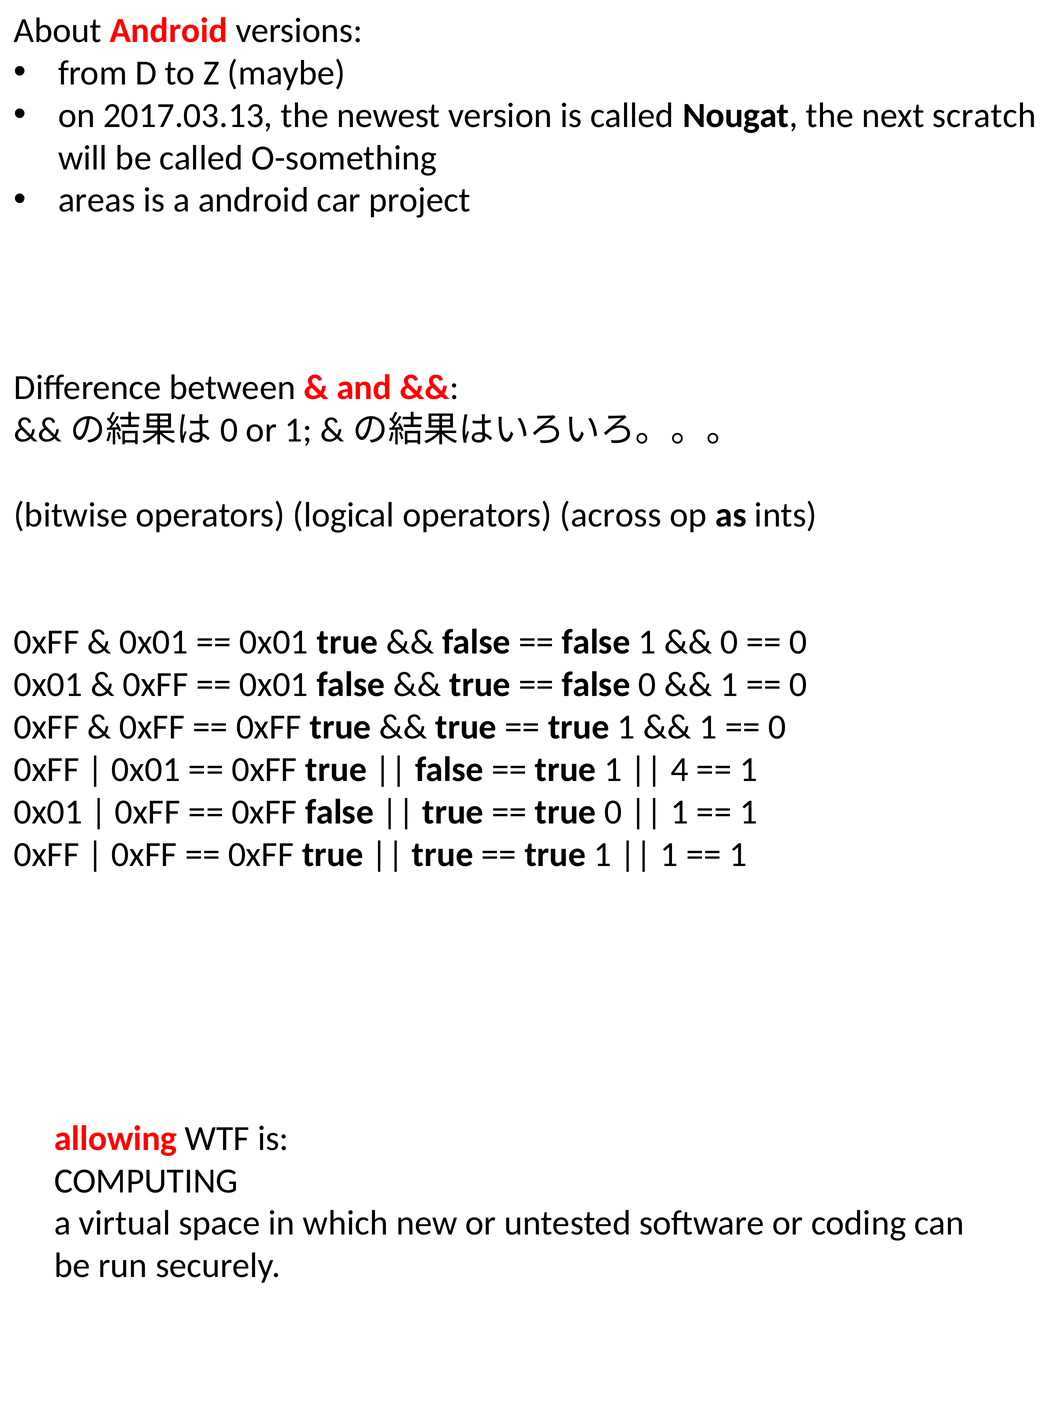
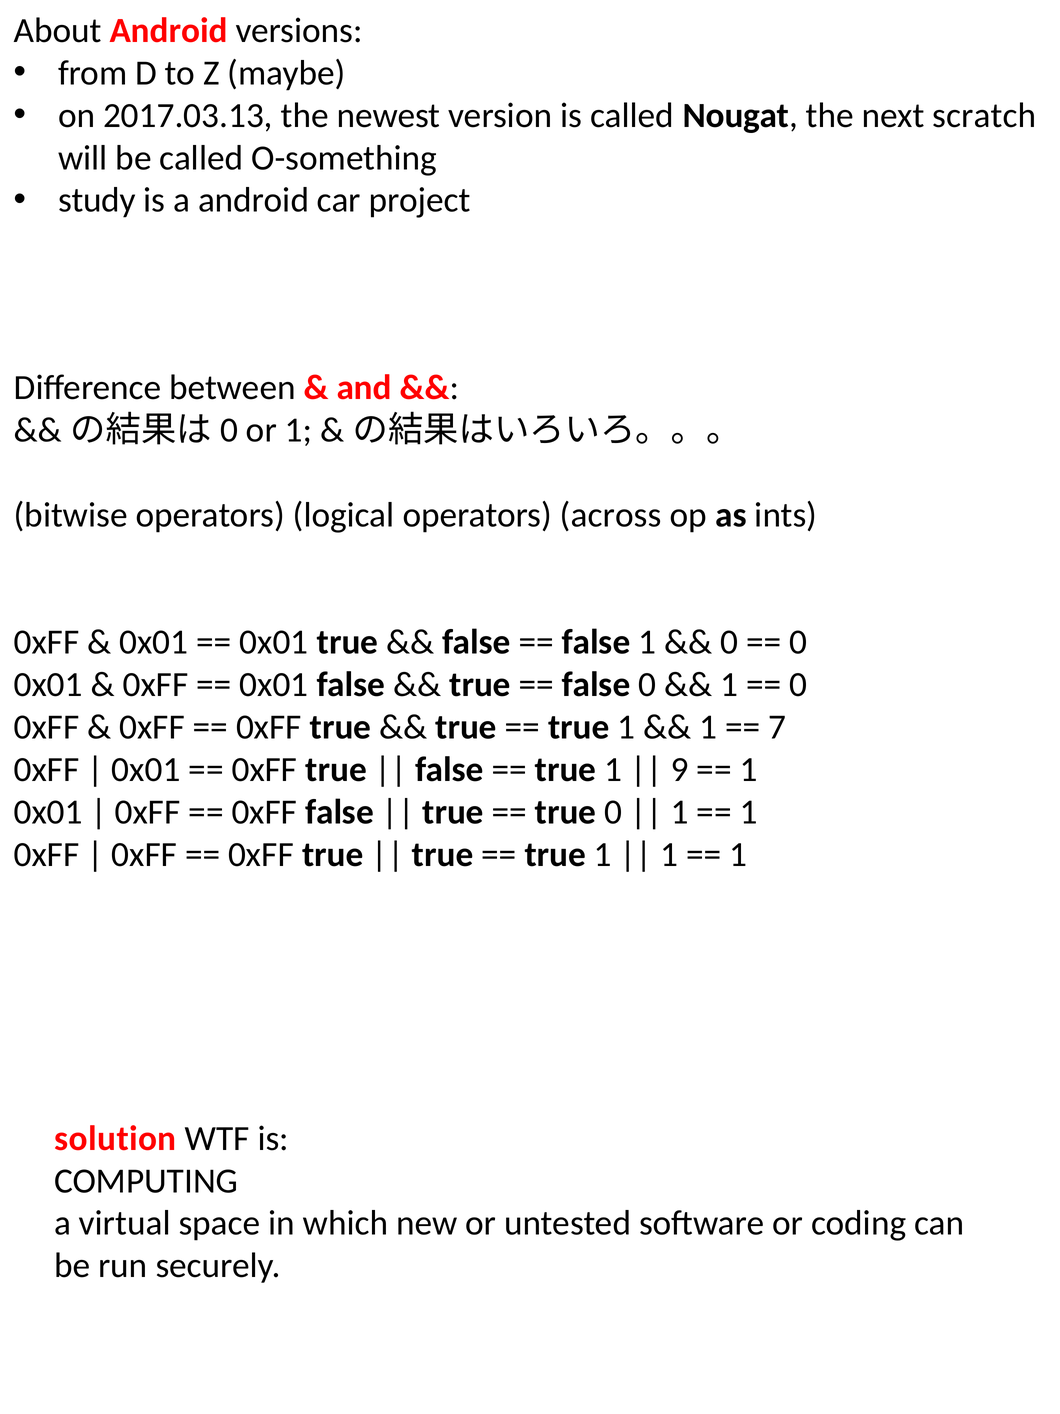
areas: areas -> study (97, 200)
0: 0 -> 7 (777, 727)
4: 4 -> 9 (680, 769)
allowing: allowing -> solution (115, 1138)
